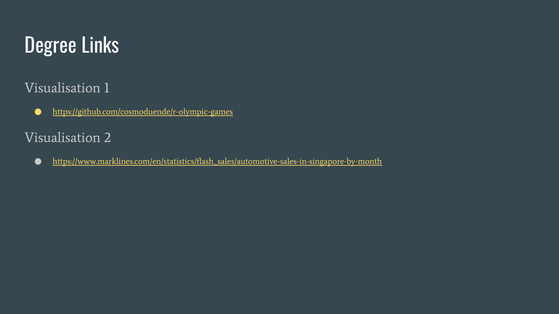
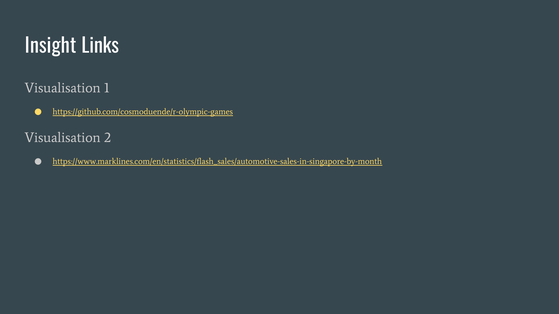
Degree: Degree -> Insight (51, 46)
